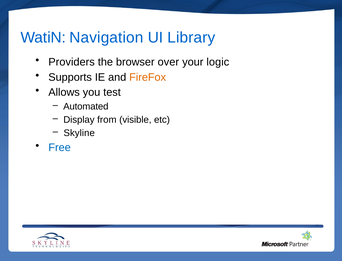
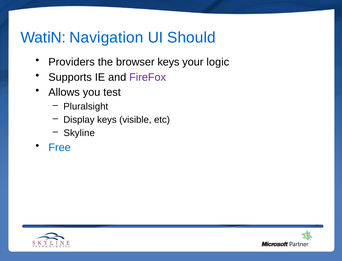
Library: Library -> Should (191, 38)
browser over: over -> keys (168, 62)
FireFox colour: orange -> purple (148, 77)
Automated: Automated -> Pluralsight (86, 106)
Display from: from -> keys (107, 120)
